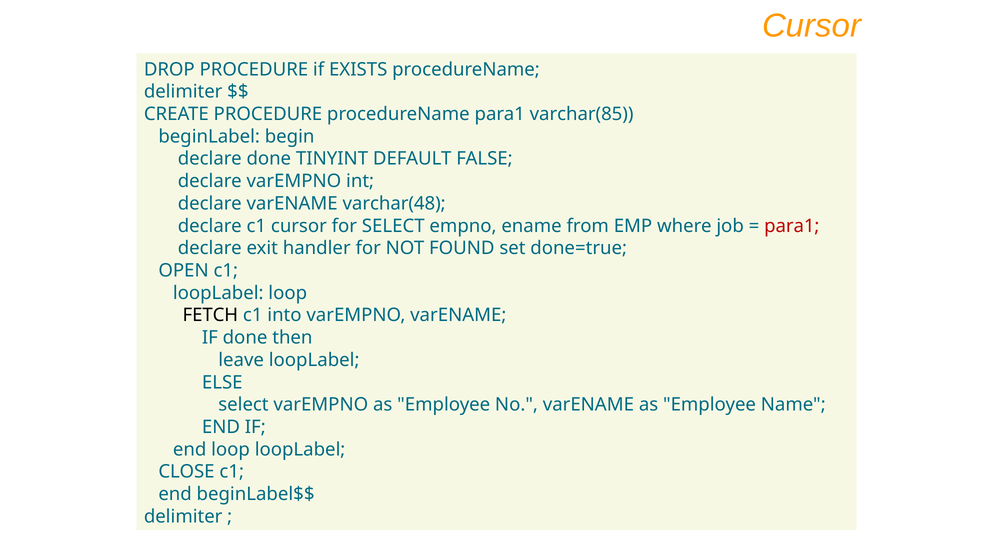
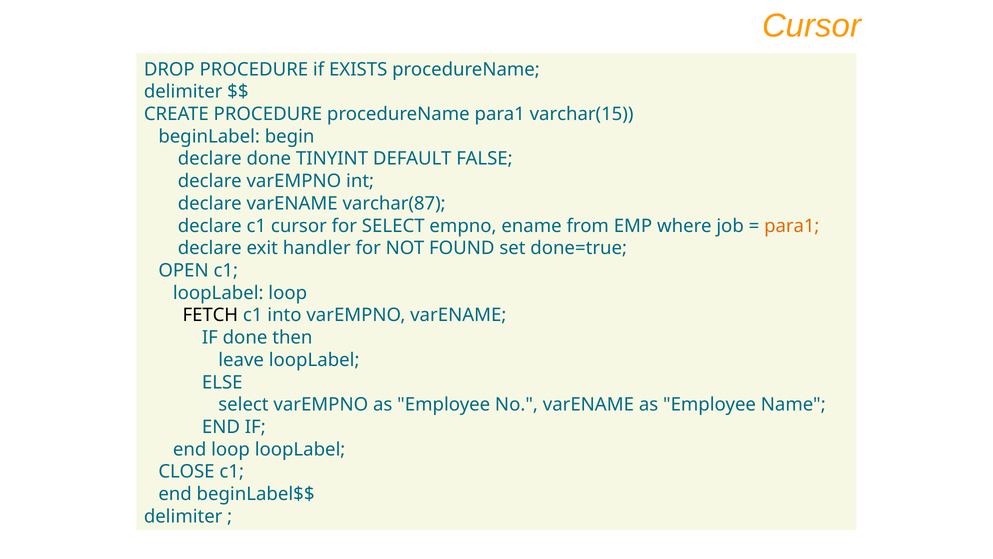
varchar(85: varchar(85 -> varchar(15 (582, 114)
varchar(48: varchar(48 -> varchar(87 (394, 203)
para1 colour: red -> orange (792, 226)
